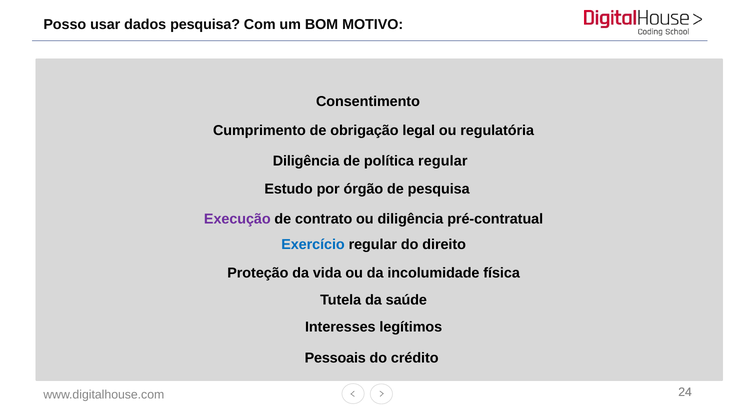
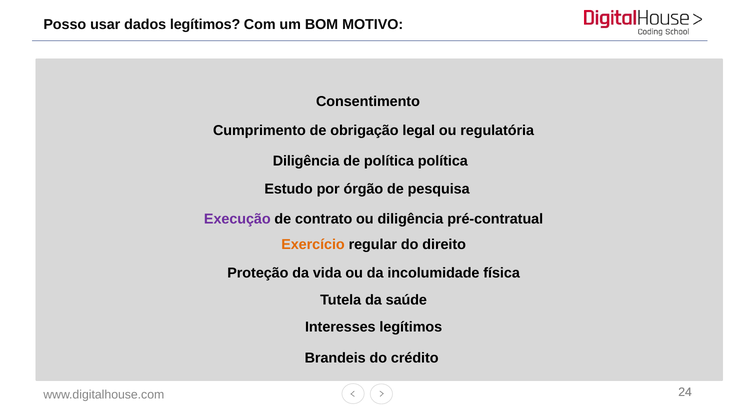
dados pesquisa: pesquisa -> legítimos (205, 24)
política regular: regular -> política (443, 161)
Exercício colour: blue -> orange (313, 245)
Pessoais: Pessoais -> Brandeis (335, 358)
